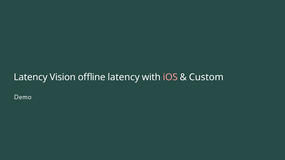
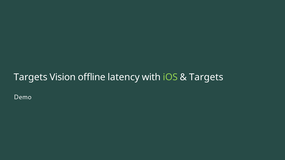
Latency: Latency -> Targets (31, 77)
iOS colour: pink -> light green (170, 77)
Custom: Custom -> Targets (206, 77)
